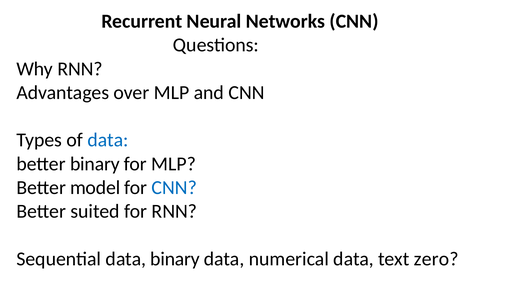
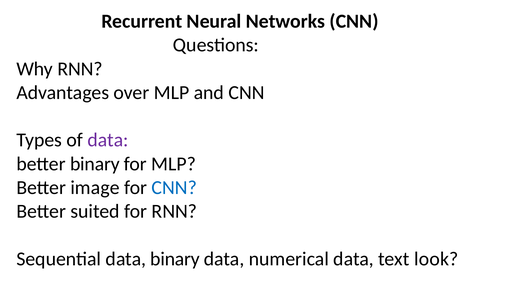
data colour: blue -> purple (108, 140)
model: model -> image (95, 188)
zero: zero -> look (436, 259)
